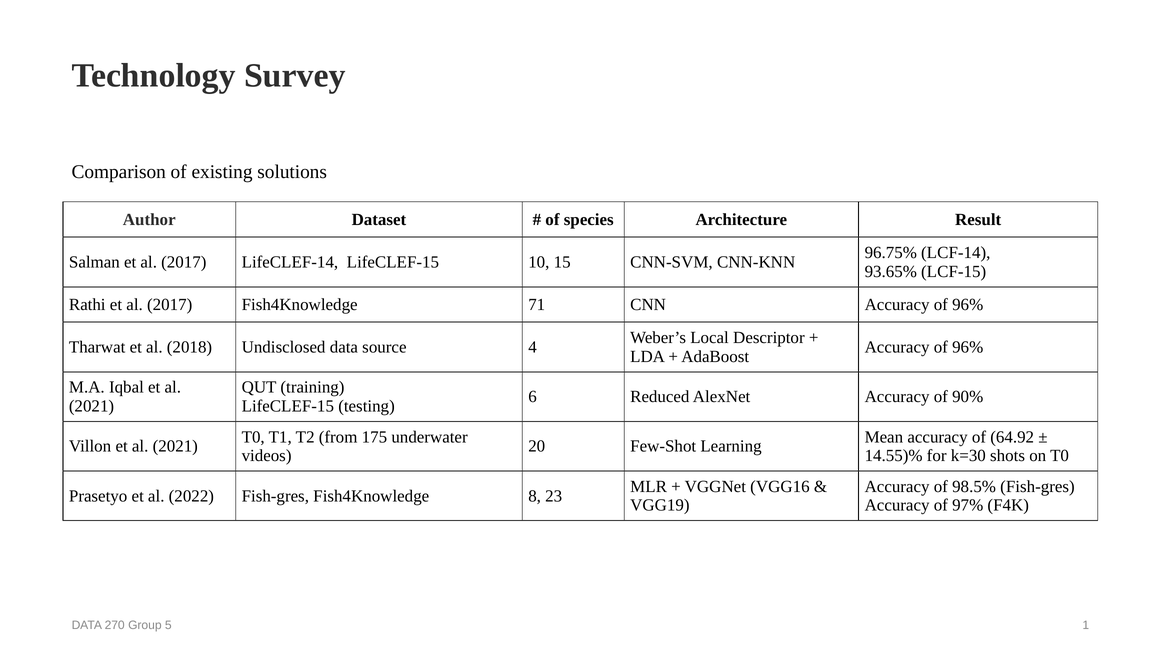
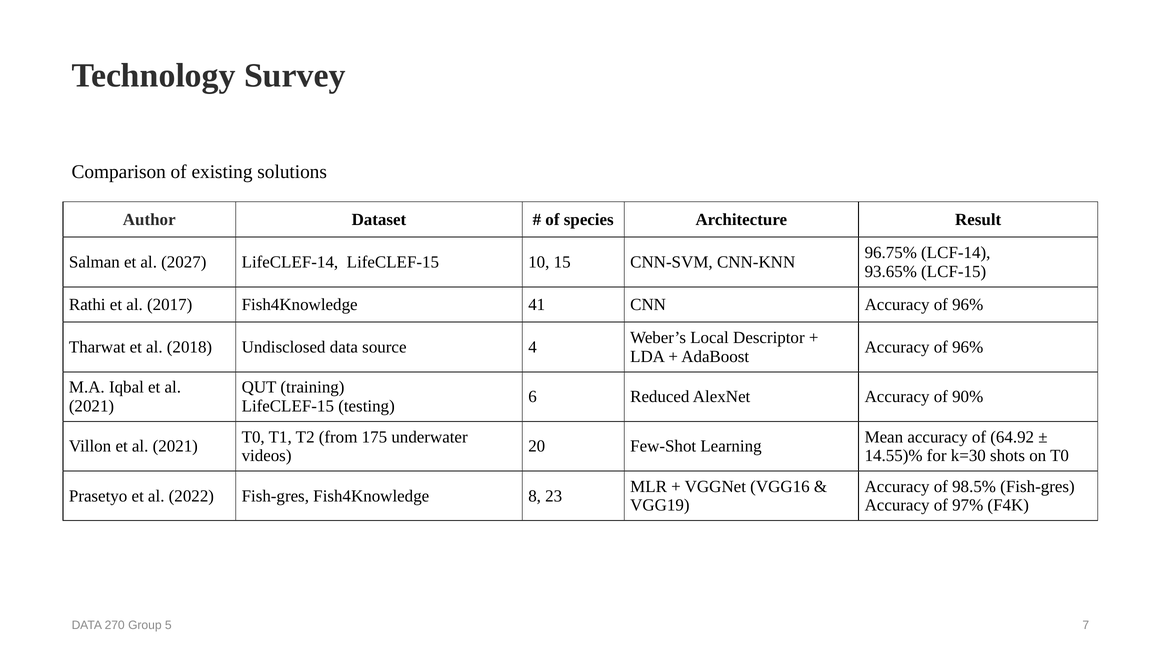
Salman et al 2017: 2017 -> 2027 (184, 262)
71: 71 -> 41 (537, 304)
1: 1 -> 7 (1086, 625)
